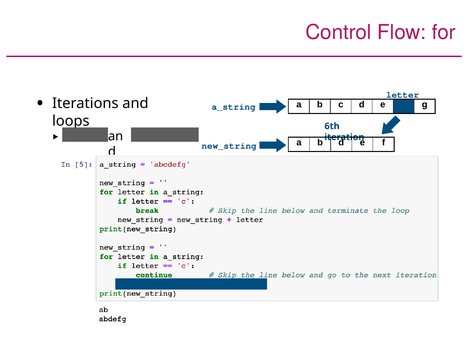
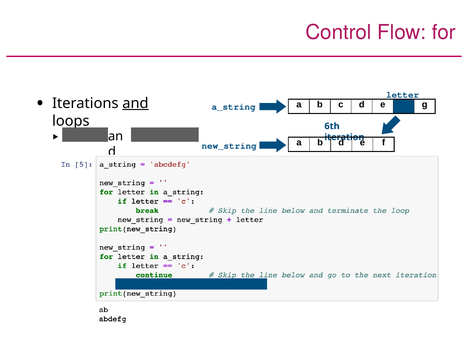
and underline: none -> present (135, 103)
